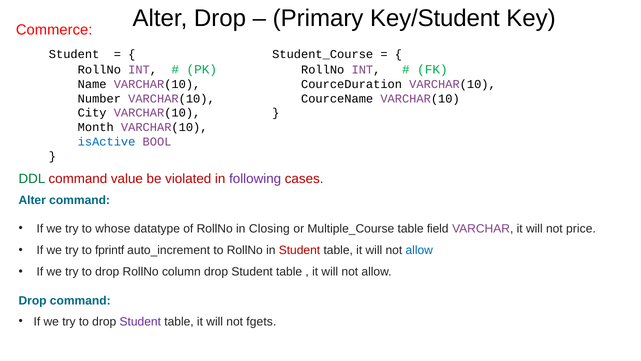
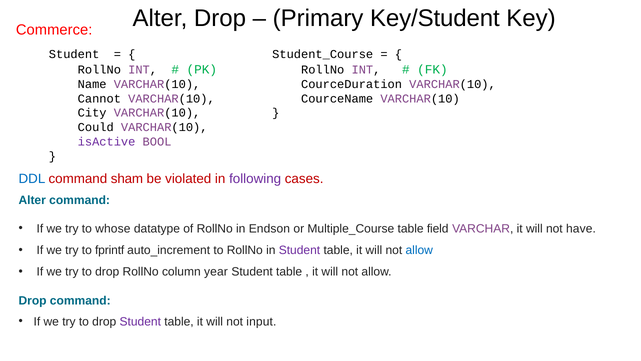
Number: Number -> Cannot (99, 98)
Month: Month -> Could (96, 127)
isActive colour: blue -> purple (107, 142)
DDL colour: green -> blue (32, 179)
value: value -> sham (127, 179)
Closing: Closing -> Endson (269, 228)
price: price -> have (581, 228)
Student colour: red -> purple (299, 250)
column drop: drop -> year (216, 272)
fgets: fgets -> input (261, 321)
